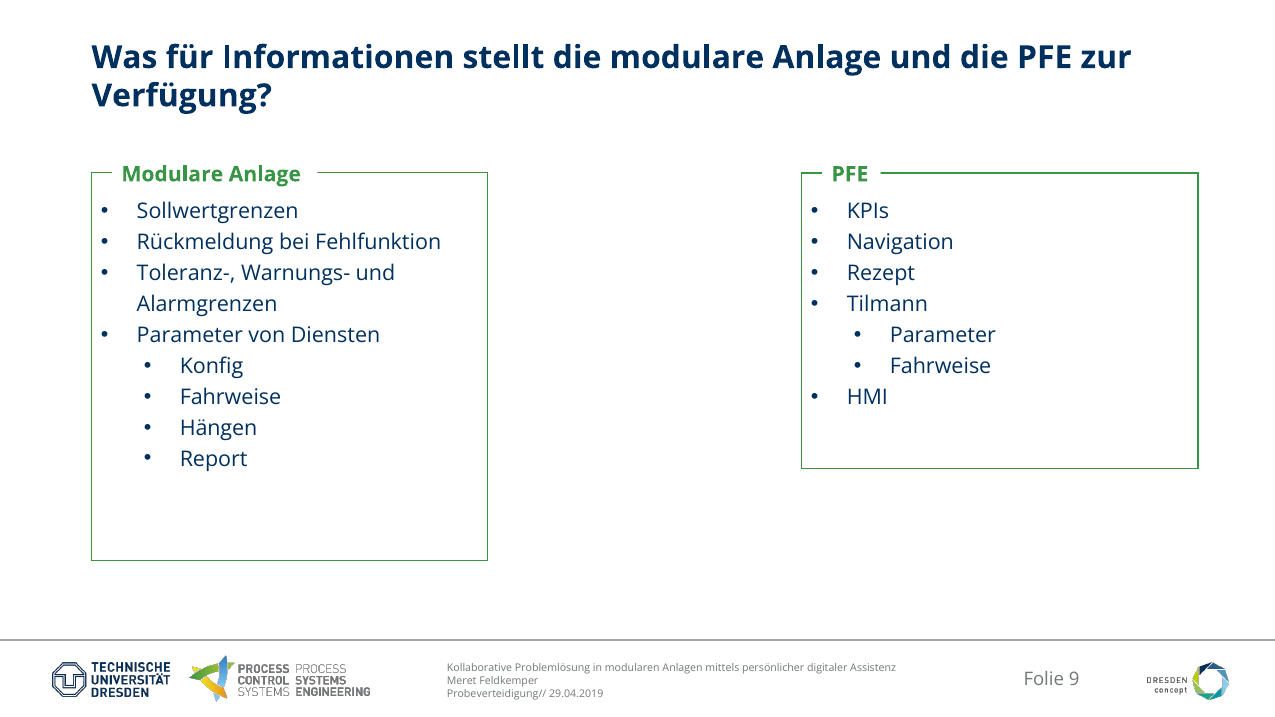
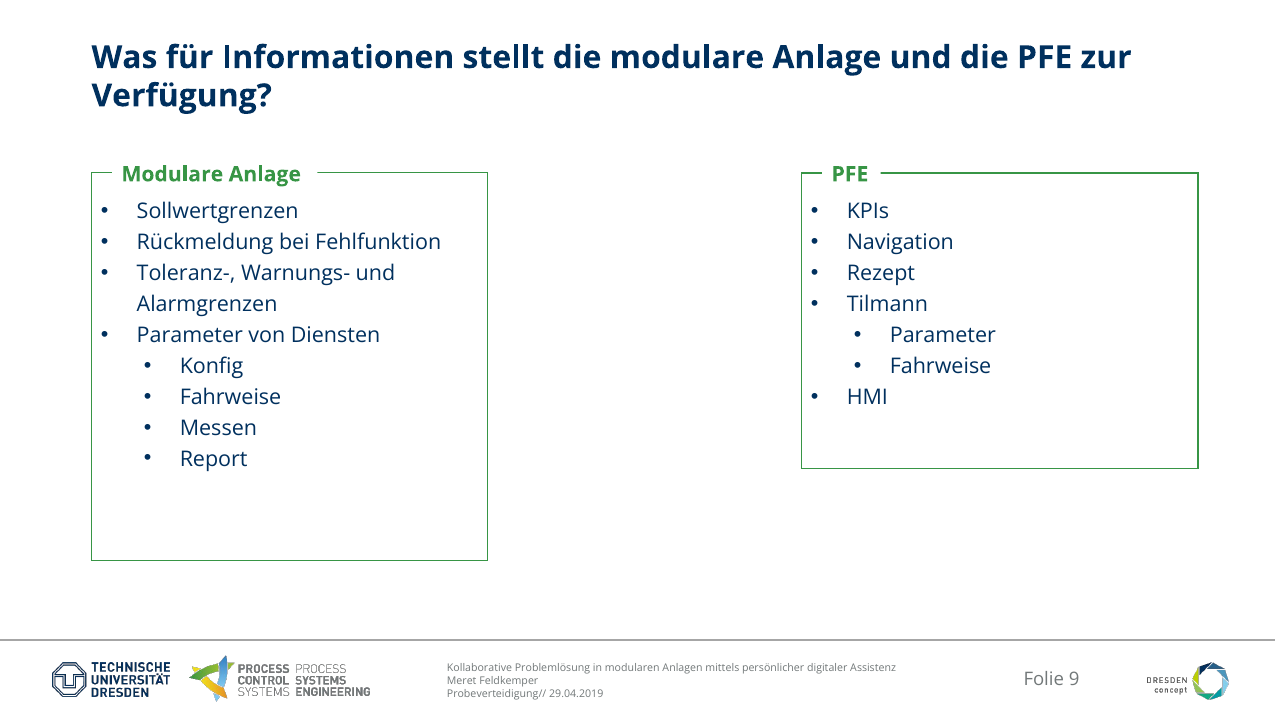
Hängen: Hängen -> Messen (218, 428)
